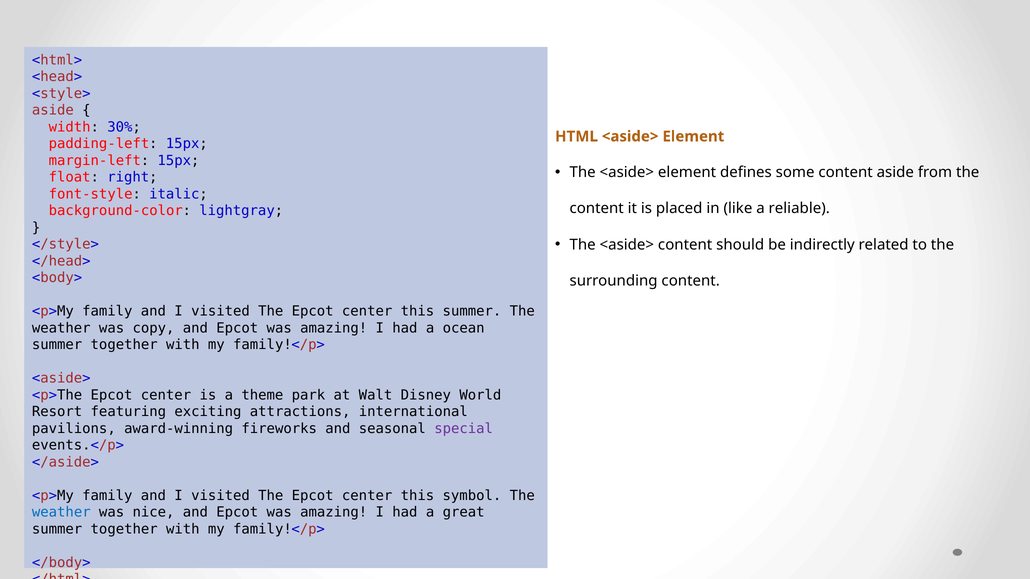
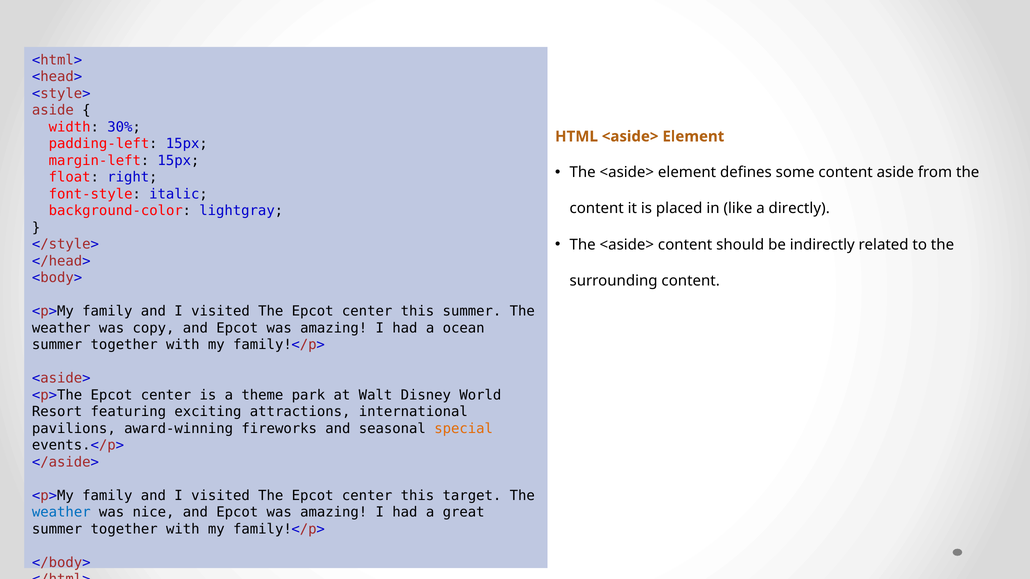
reliable: reliable -> directly (799, 209)
special colour: purple -> orange (464, 429)
symbol: symbol -> target (472, 496)
